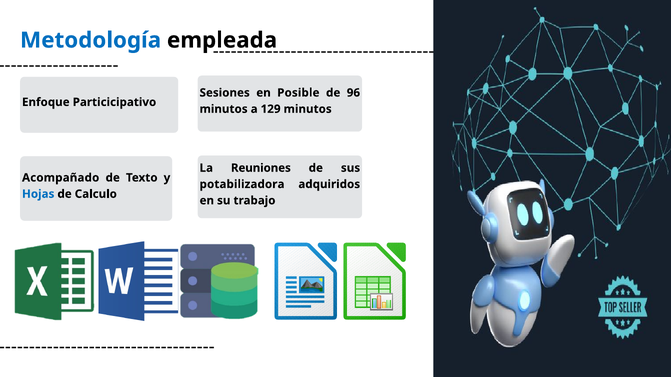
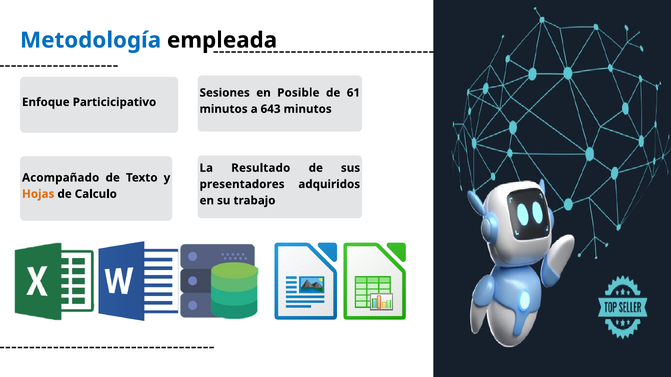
96: 96 -> 61 (353, 93)
129: 129 -> 643 (271, 109)
Reuniones: Reuniones -> Resultado (261, 168)
potabilizadora: potabilizadora -> presentadores (242, 184)
Hojas colour: blue -> orange (38, 194)
